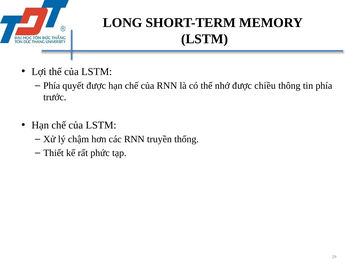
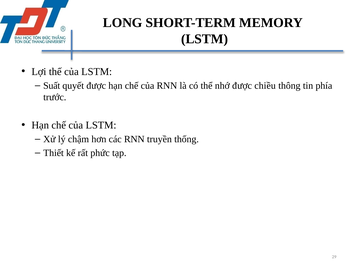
Phía: Phía -> Suất (52, 85)
